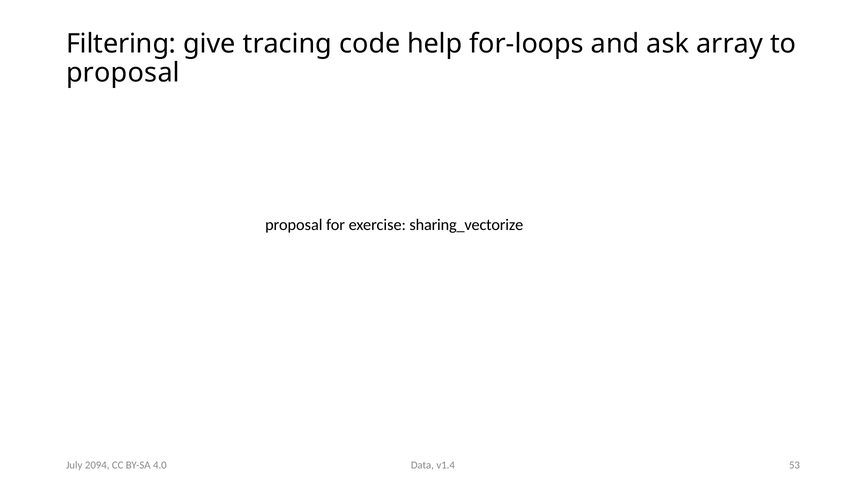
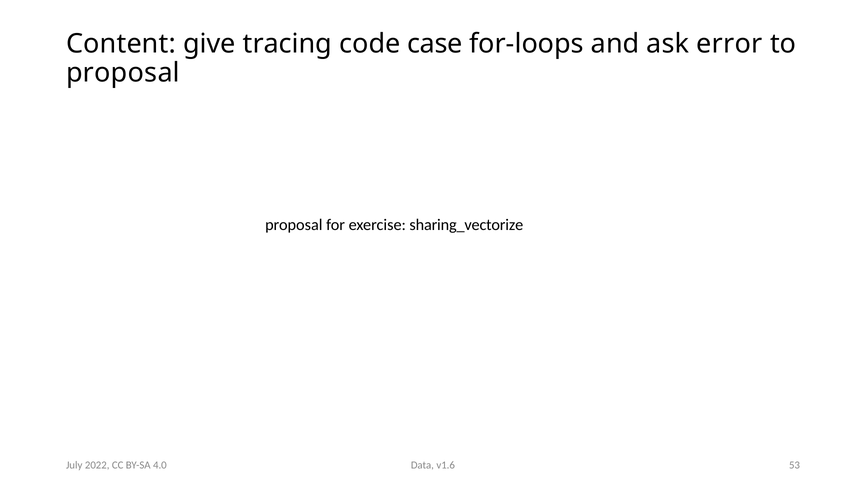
Filtering: Filtering -> Content (121, 44)
help: help -> case (435, 44)
array: array -> error (729, 44)
v1.4: v1.4 -> v1.6 (446, 465)
2094: 2094 -> 2022 (97, 465)
